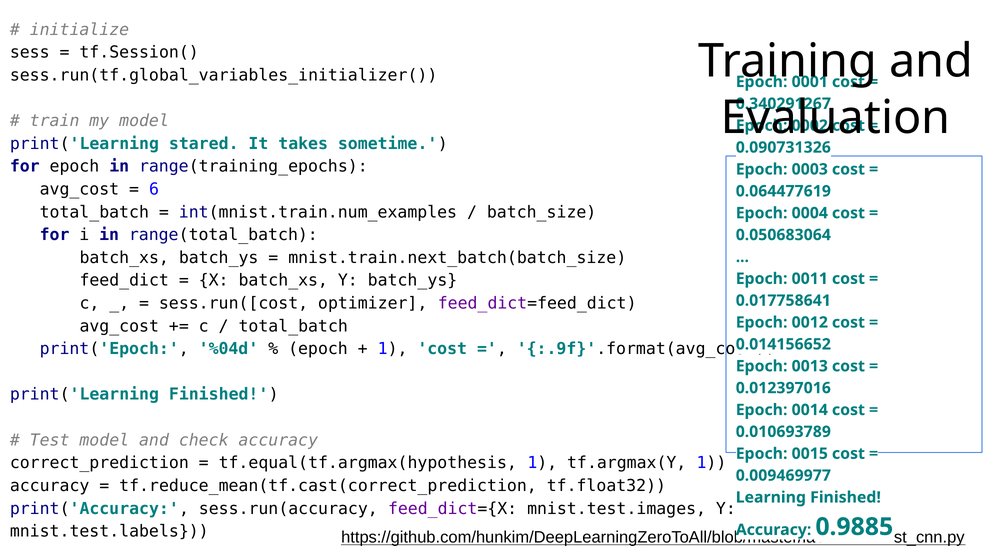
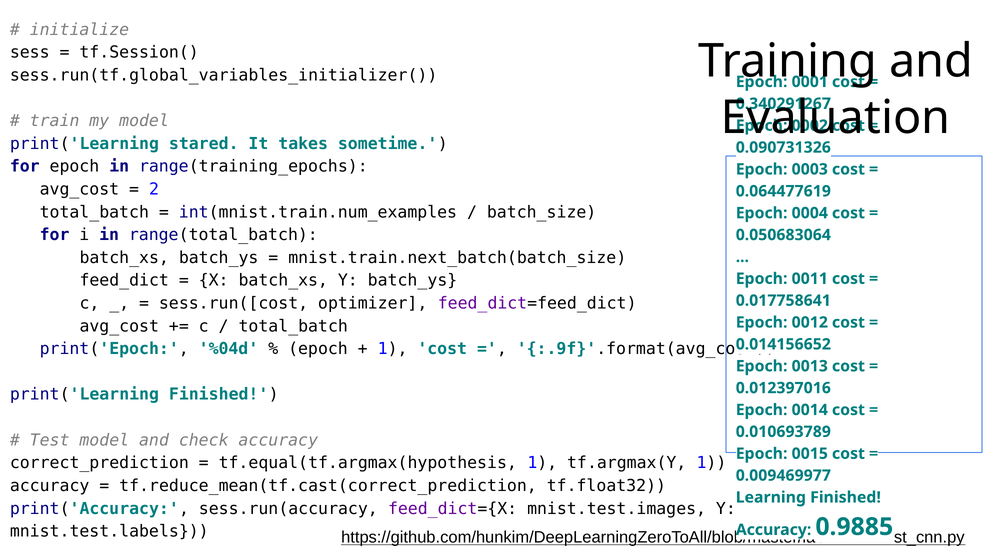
6: 6 -> 2 (154, 189)
